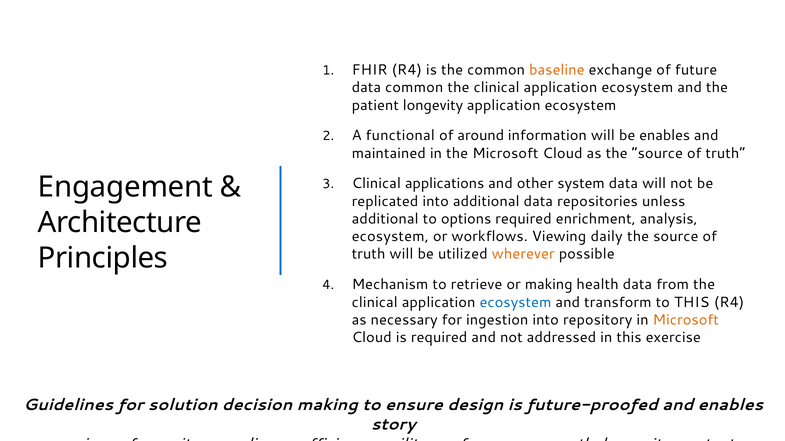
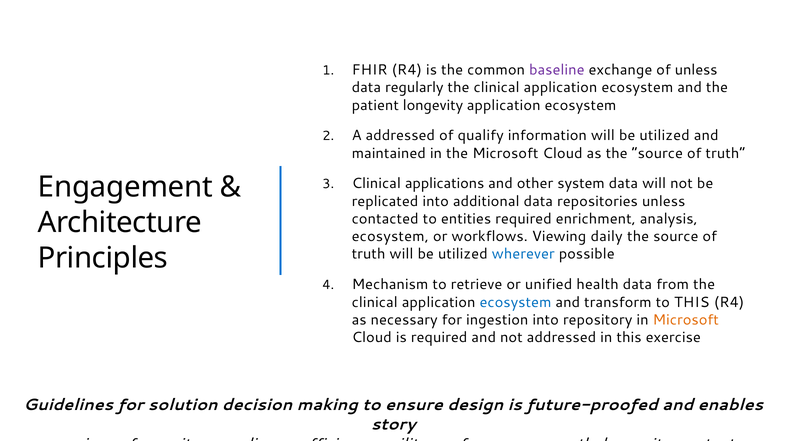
baseline colour: orange -> purple (557, 70)
of future: future -> unless (696, 70)
data common: common -> regularly (414, 88)
A functional: functional -> addressed (400, 136)
around: around -> qualify (481, 136)
information will be enables: enables -> utilized (665, 136)
additional: additional -> contacted (385, 219)
options: options -> entities (466, 219)
wherever colour: orange -> blue (523, 254)
or making: making -> unified (549, 285)
